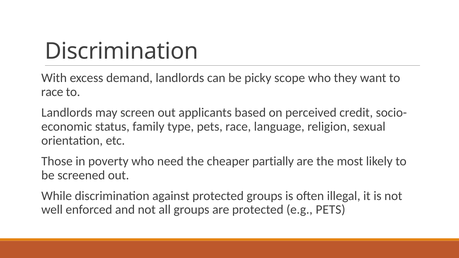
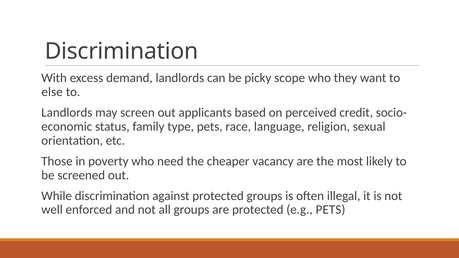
race: race -> else (52, 92)
partially: partially -> vacancy (273, 161)
